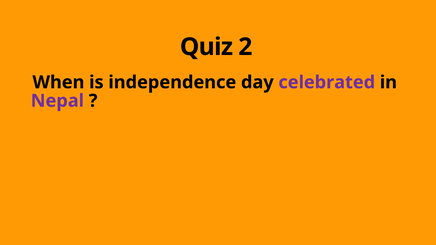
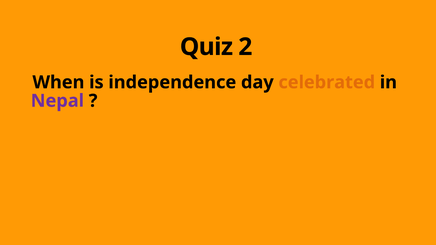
celebrated colour: purple -> orange (327, 82)
